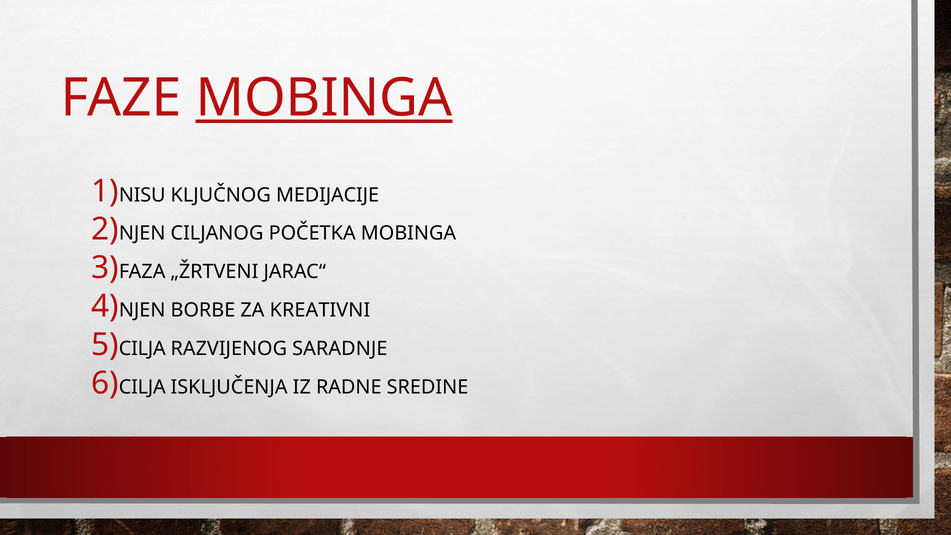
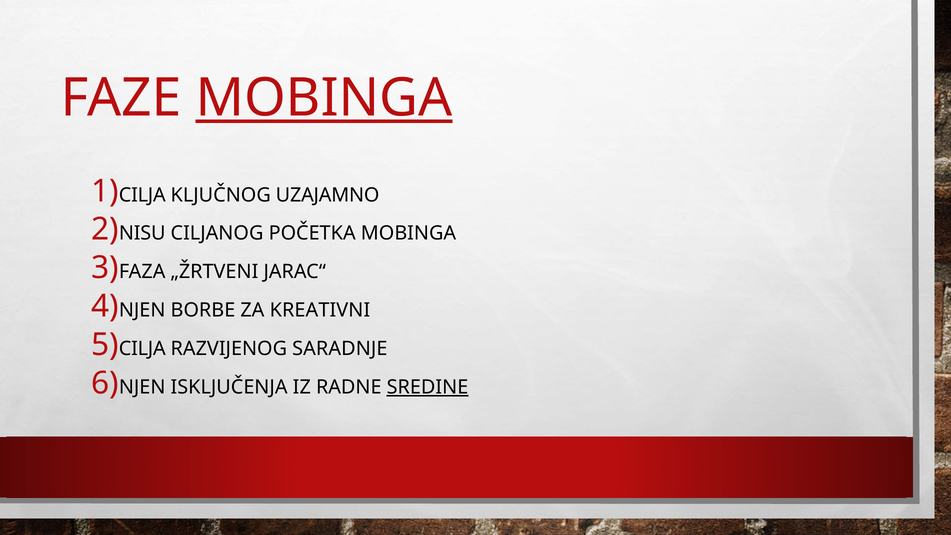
NISU: NISU -> CILJA (142, 195)
MEDIJACIJE: MEDIJACIJE -> UZAJAMNO (328, 195)
NJEN: NJEN -> NISU (142, 233)
CILJA: CILJA -> NJEN (142, 387)
SREDINE underline: none -> present (428, 387)
